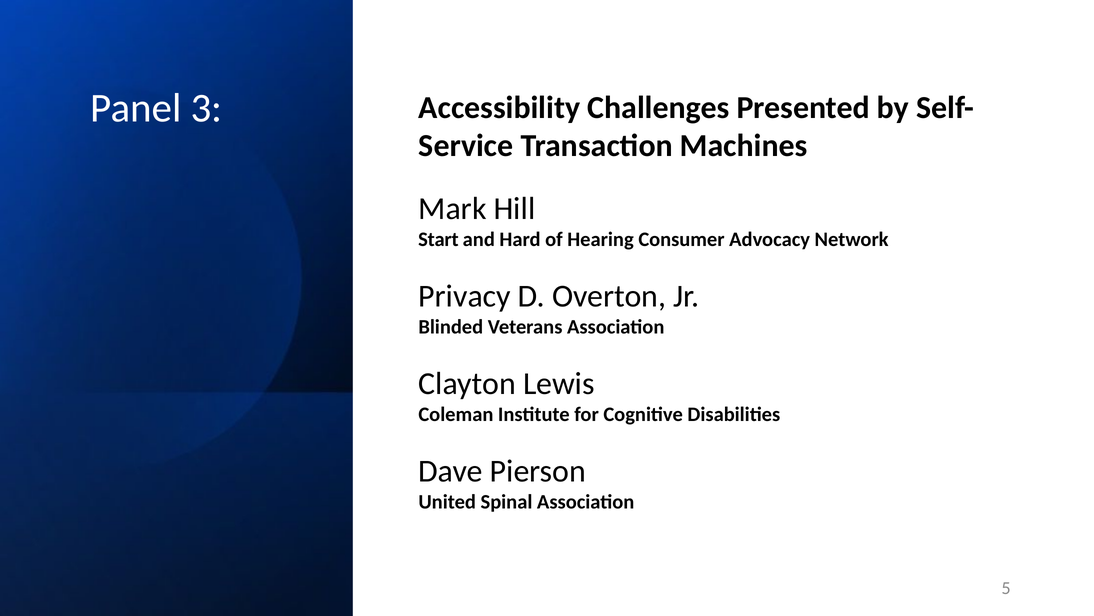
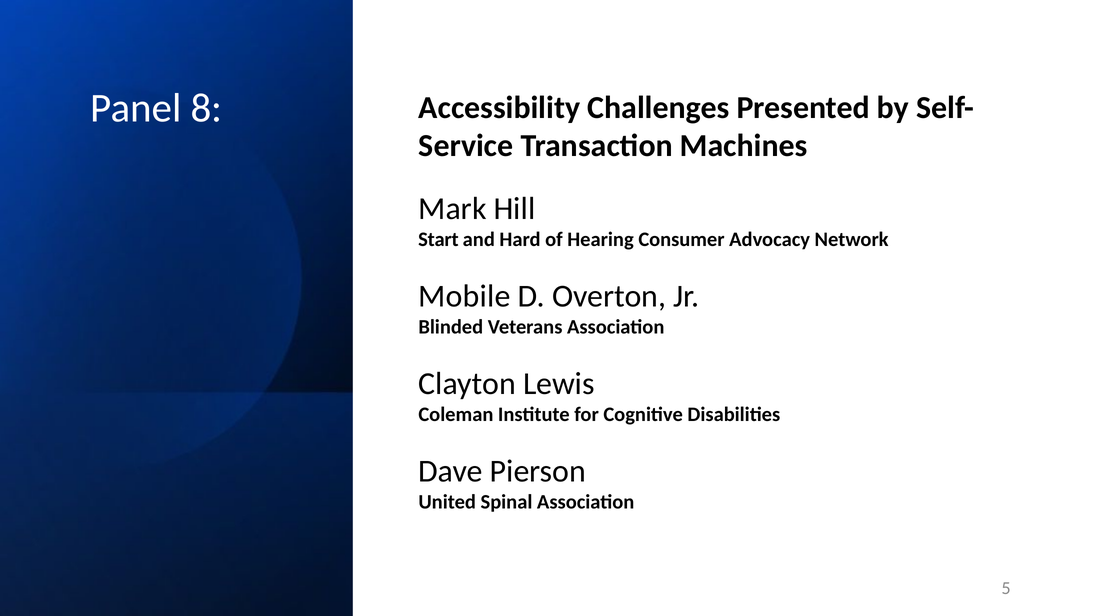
3: 3 -> 8 (207, 108)
Privacy: Privacy -> Mobile (465, 296)
